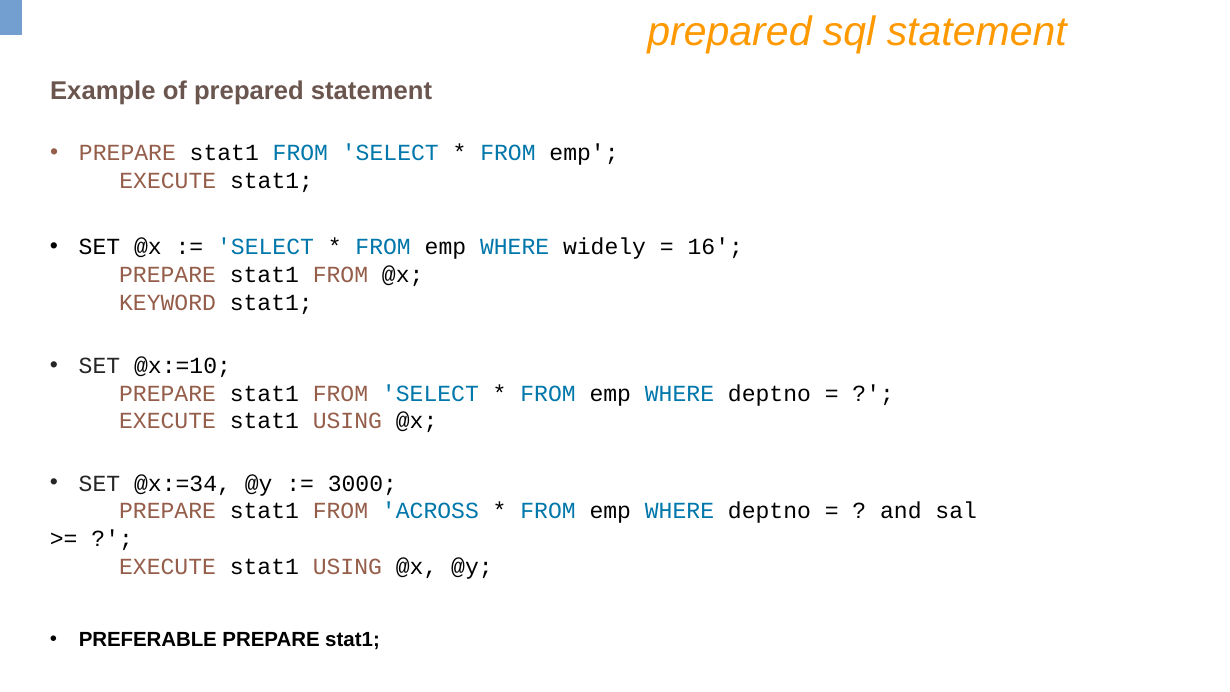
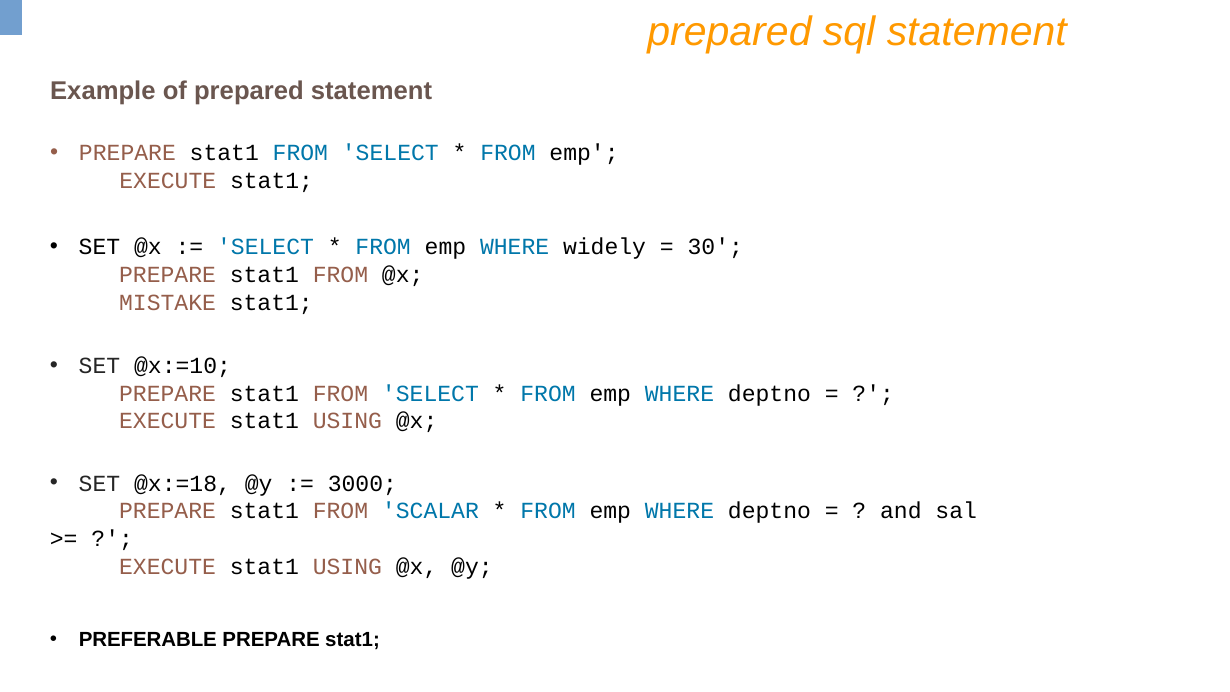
16: 16 -> 30 (715, 247)
KEYWORD: KEYWORD -> MISTAKE (168, 303)
@x:=34: @x:=34 -> @x:=18 (183, 483)
ACROSS: ACROSS -> SCALAR (430, 511)
